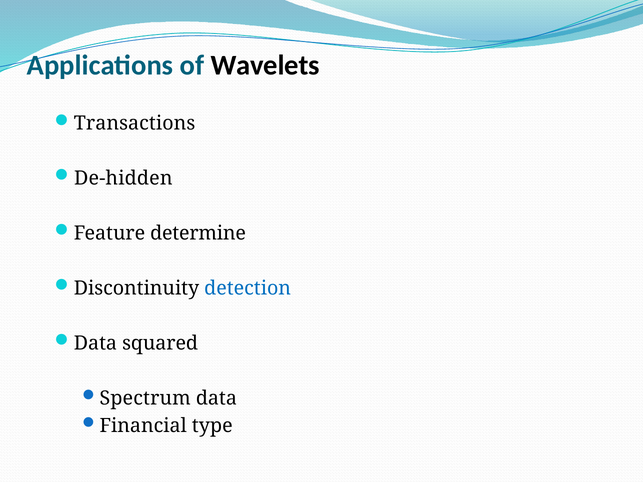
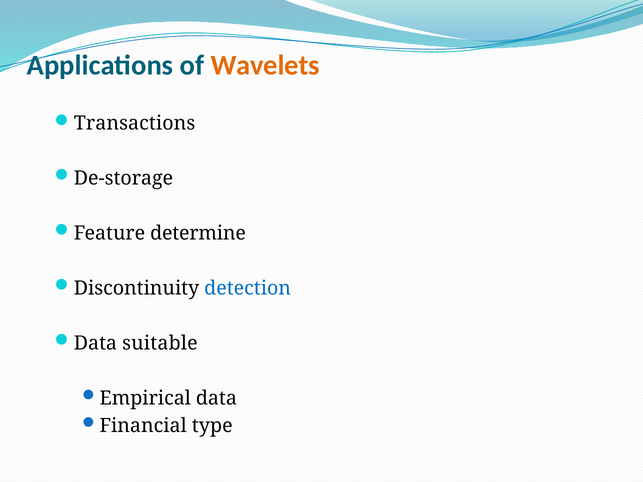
Wavelets colour: black -> orange (265, 65)
De-hidden: De-hidden -> De-storage (123, 178)
squared: squared -> suitable (160, 343)
Spectrum: Spectrum -> Empirical (145, 398)
